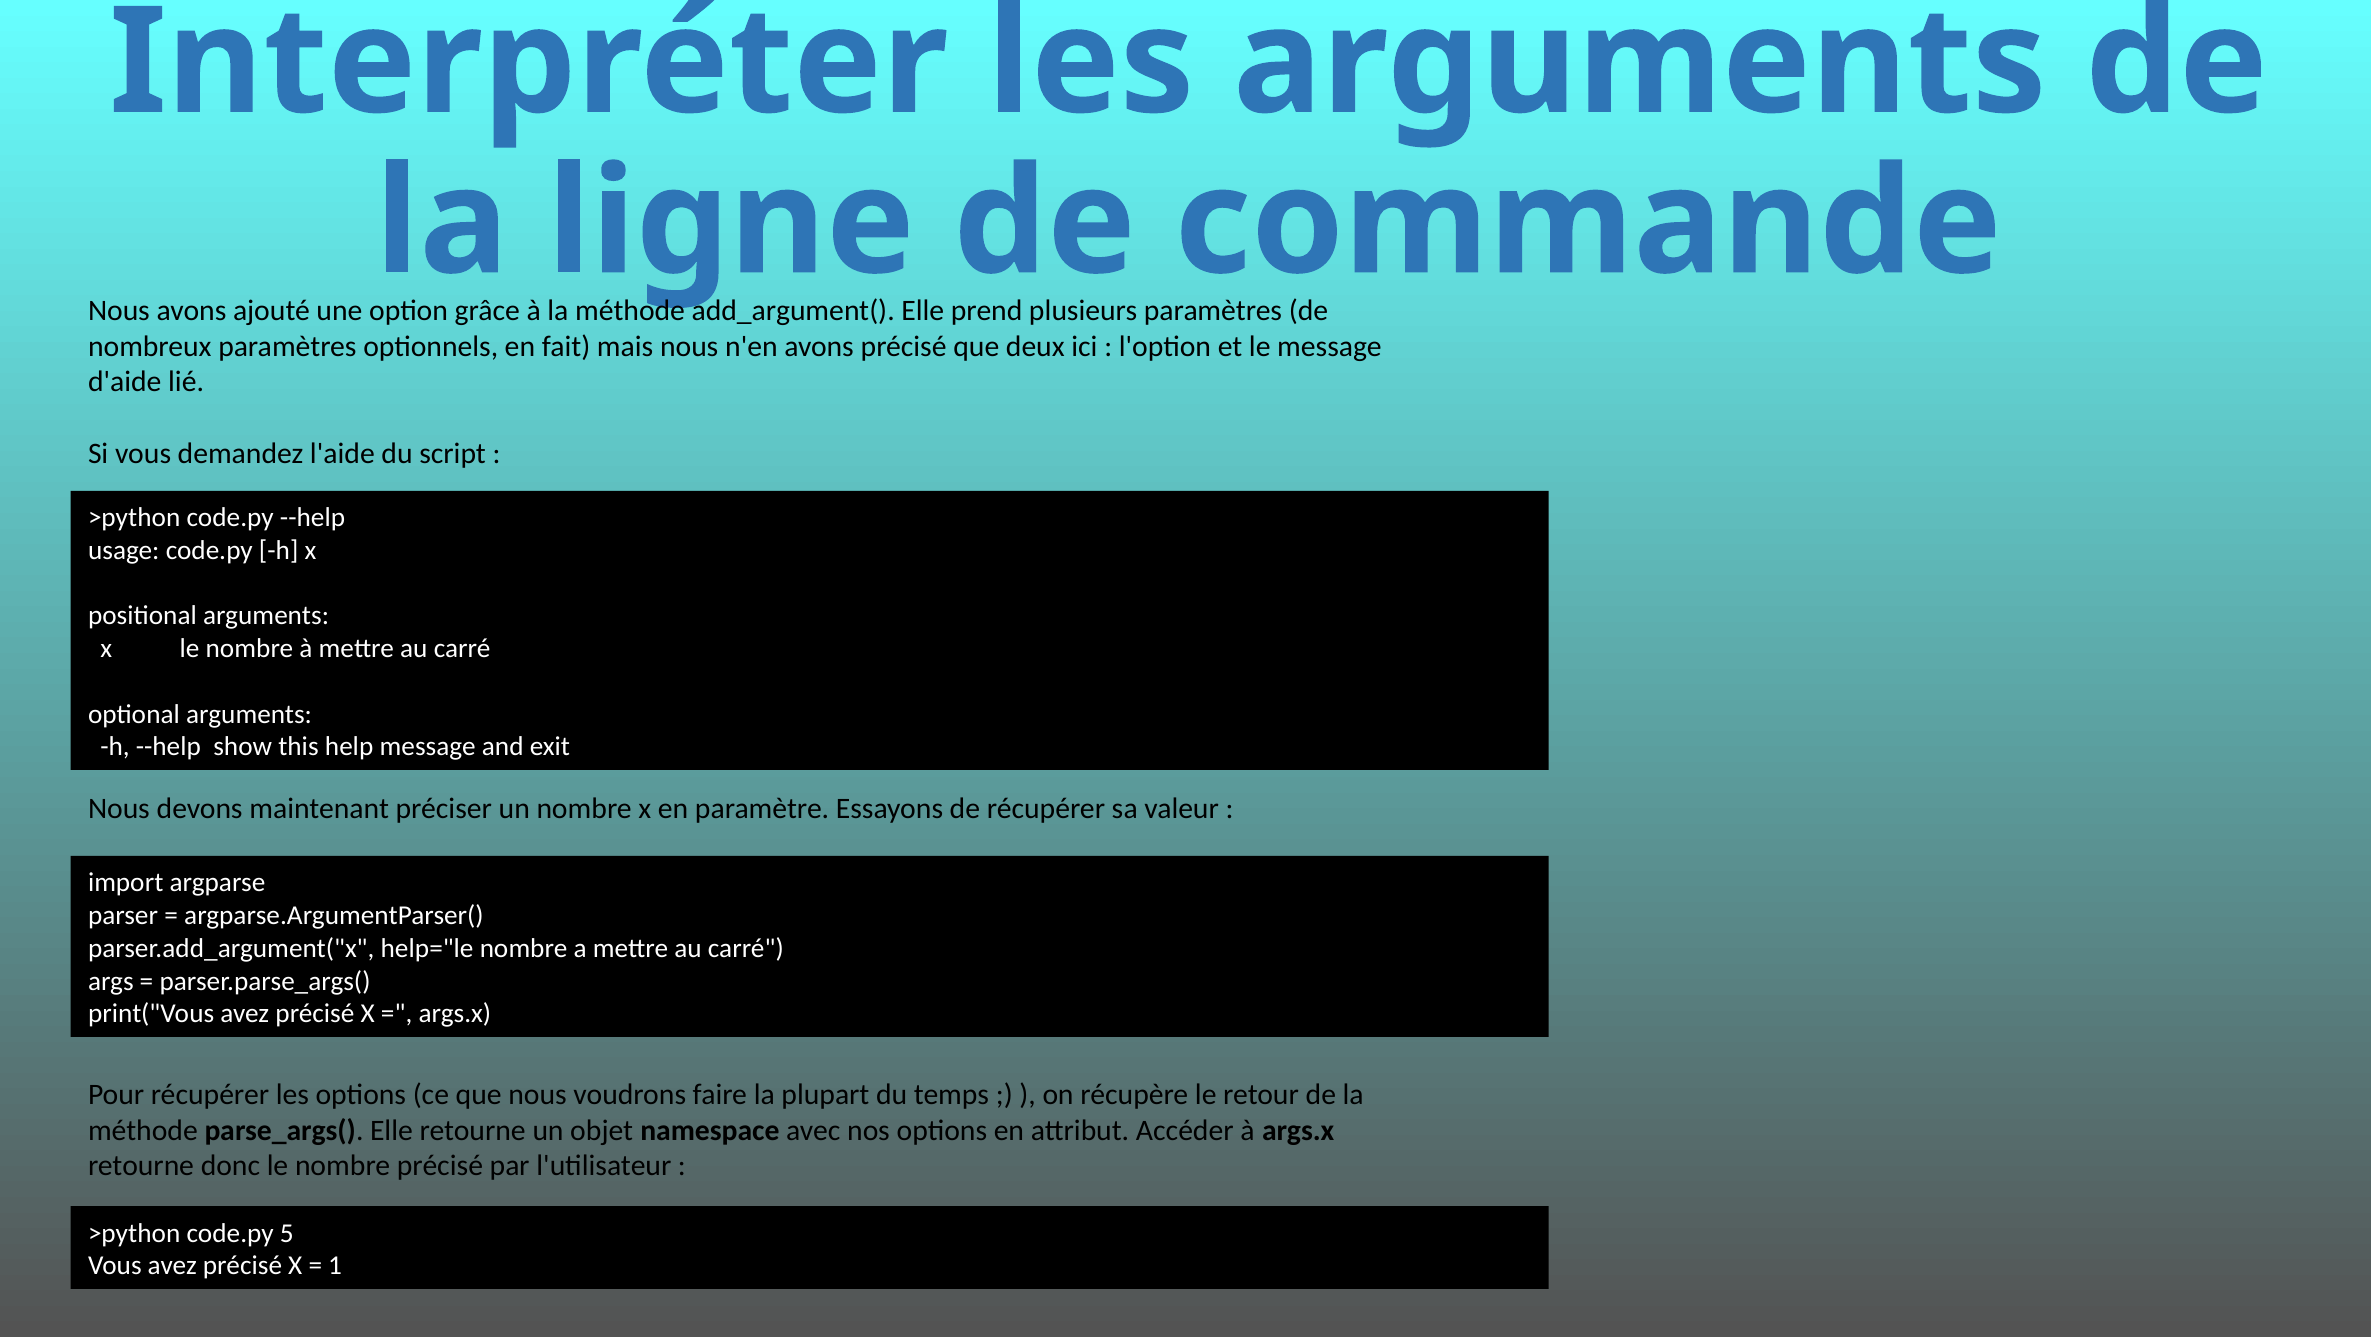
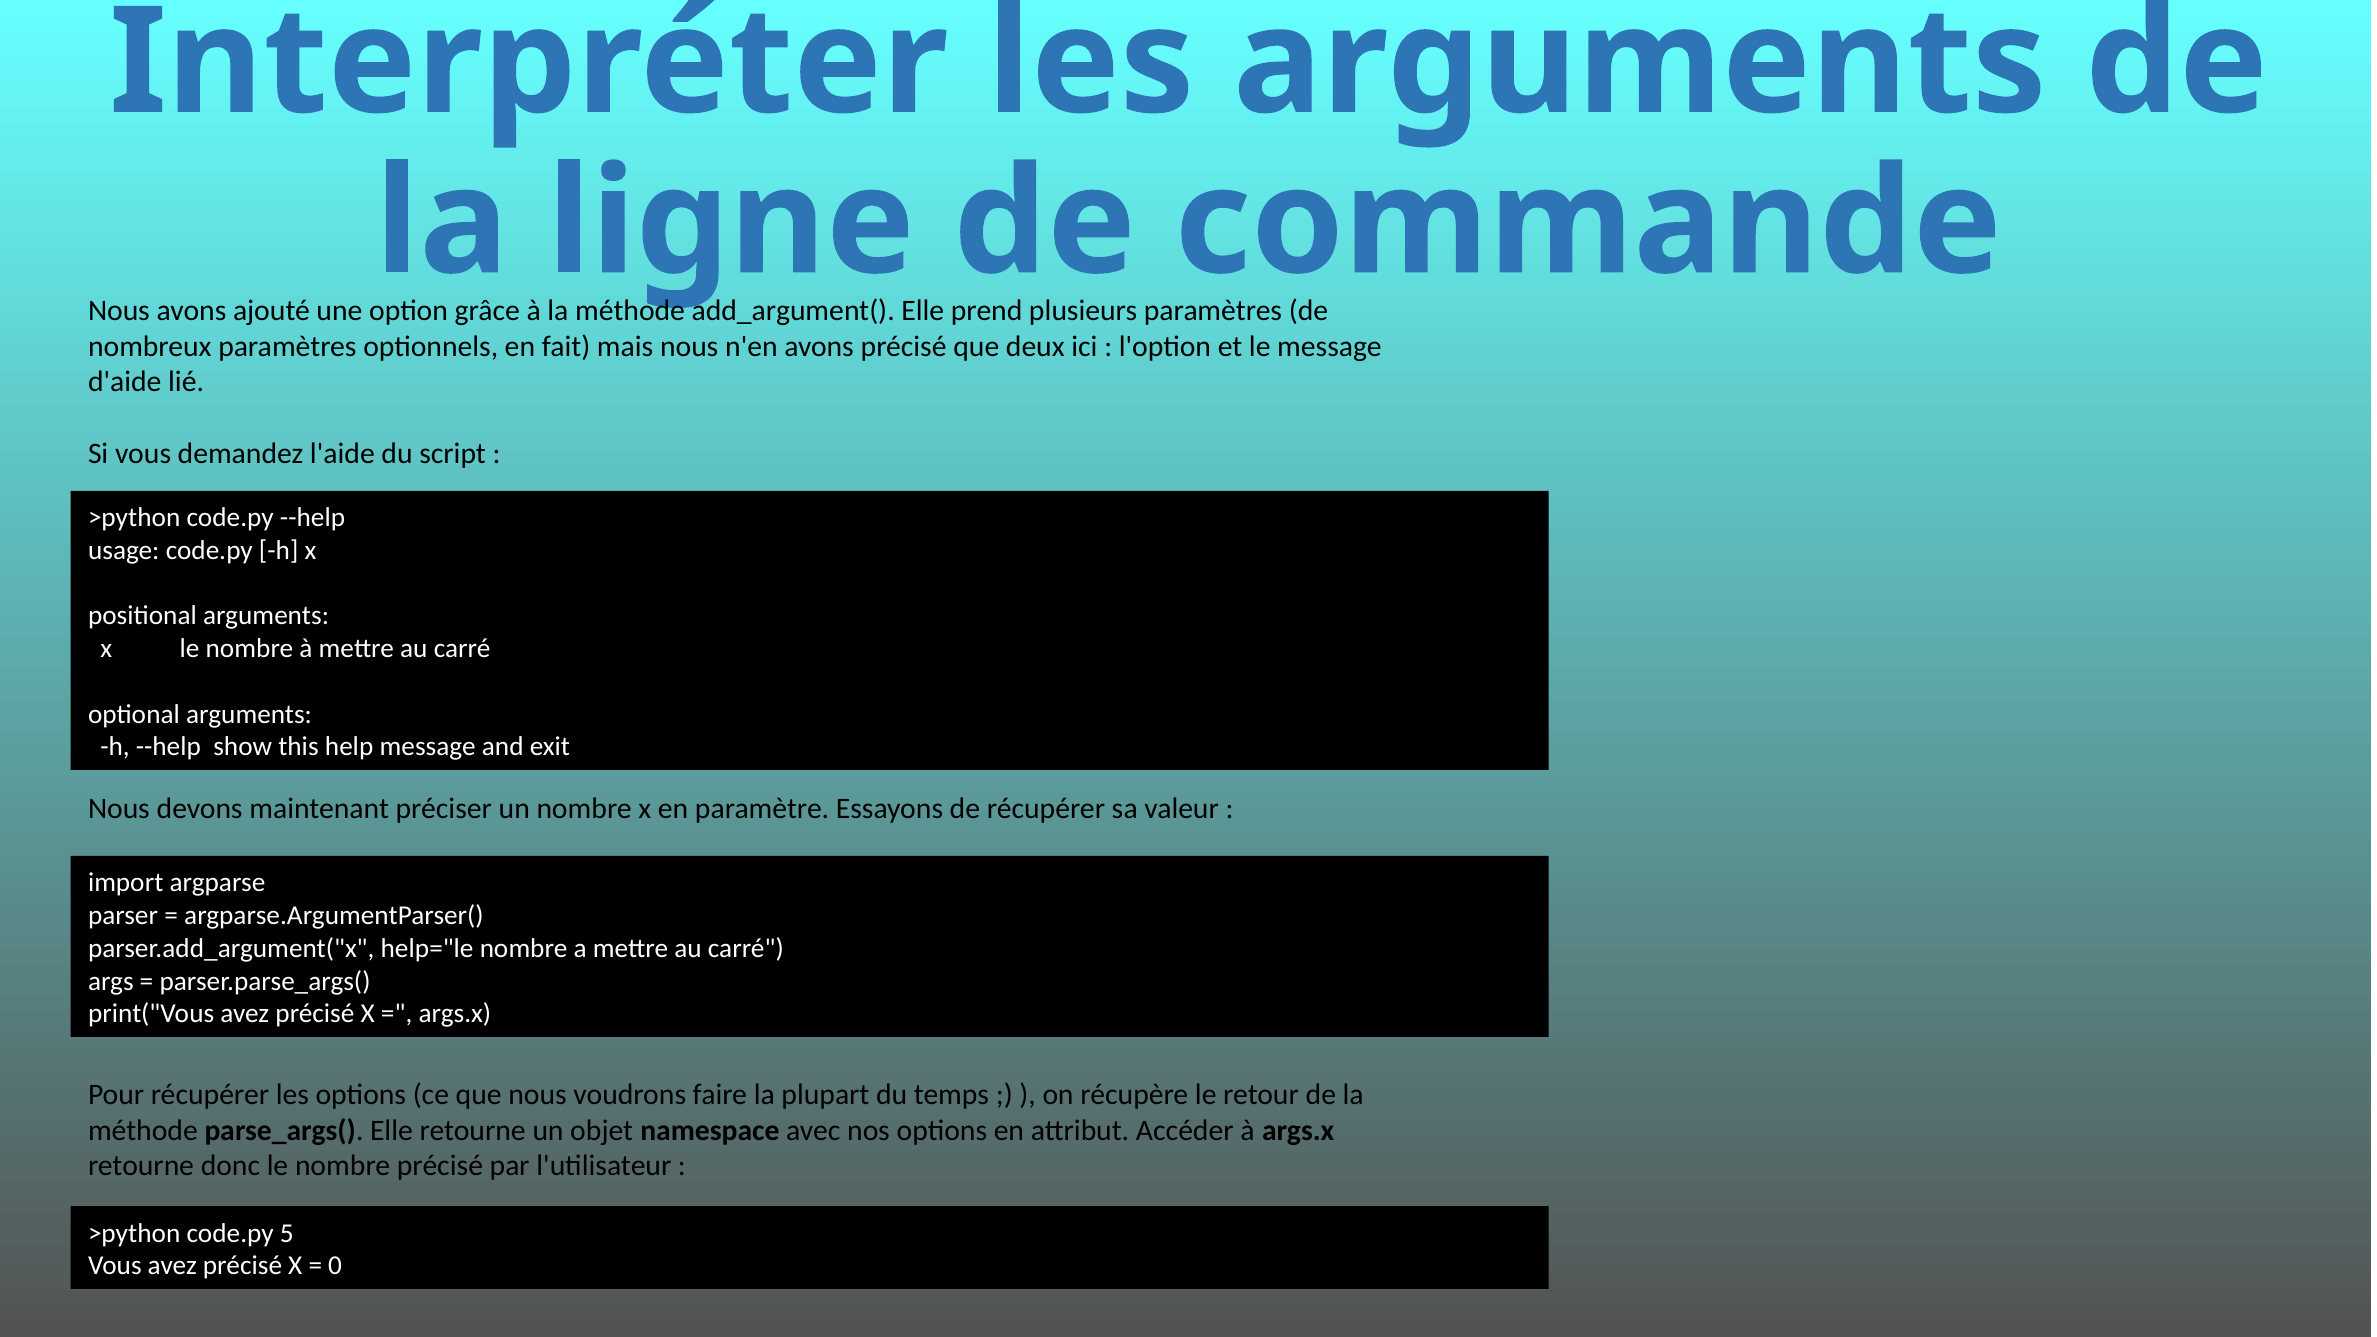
1: 1 -> 0 (335, 1266)
